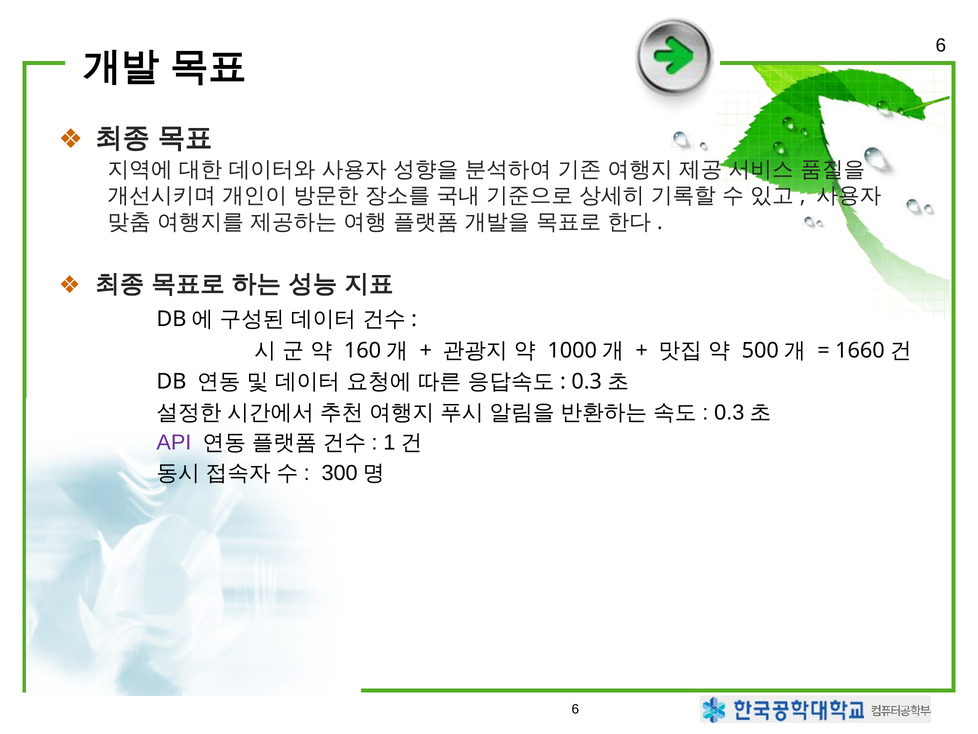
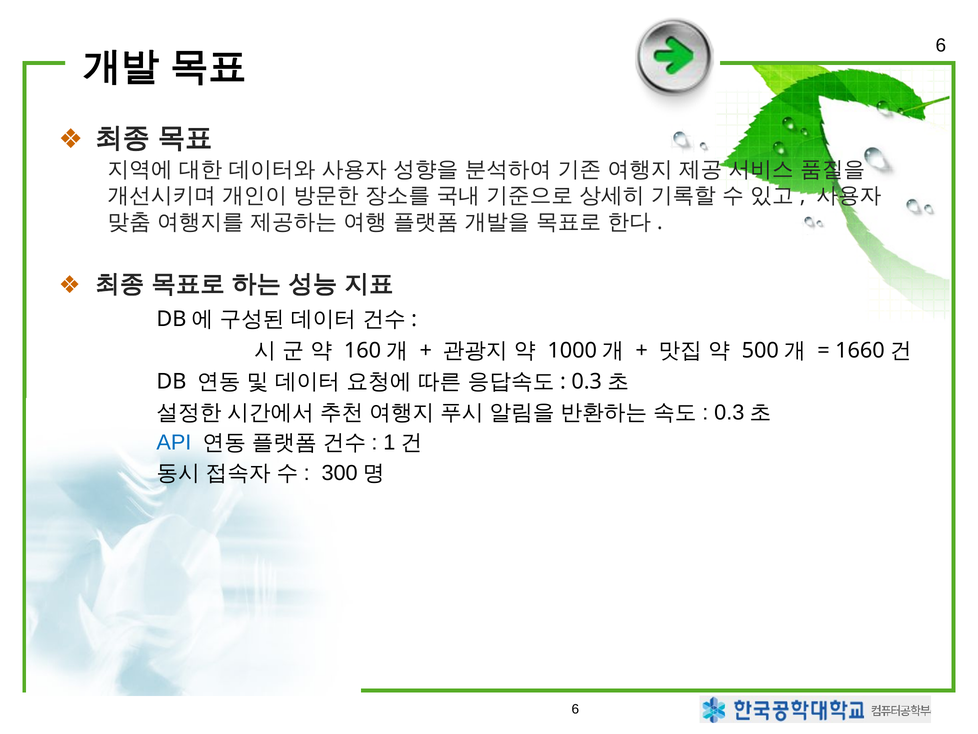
API colour: purple -> blue (174, 443)
